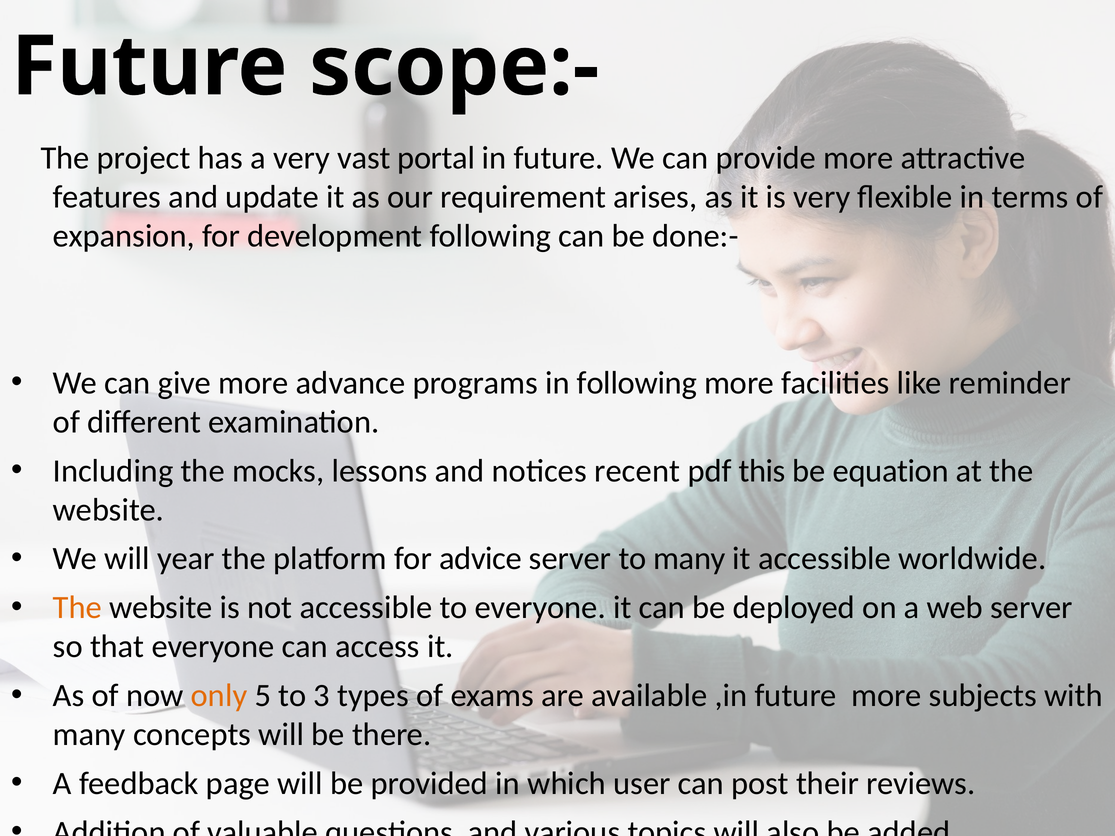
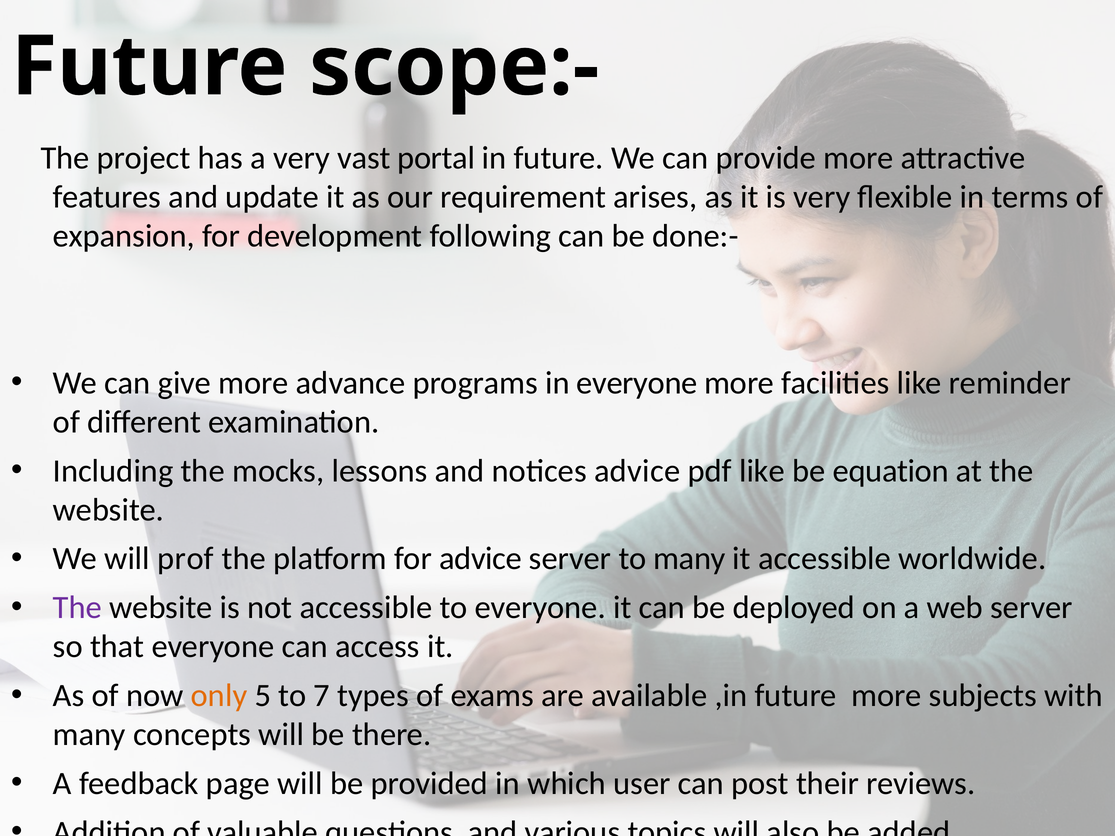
in following: following -> everyone (637, 383)
notices recent: recent -> advice (637, 471)
pdf this: this -> like (762, 471)
will year: year -> prof (186, 559)
The colour: orange -> purple (78, 608)
3: 3 -> 7 (322, 696)
